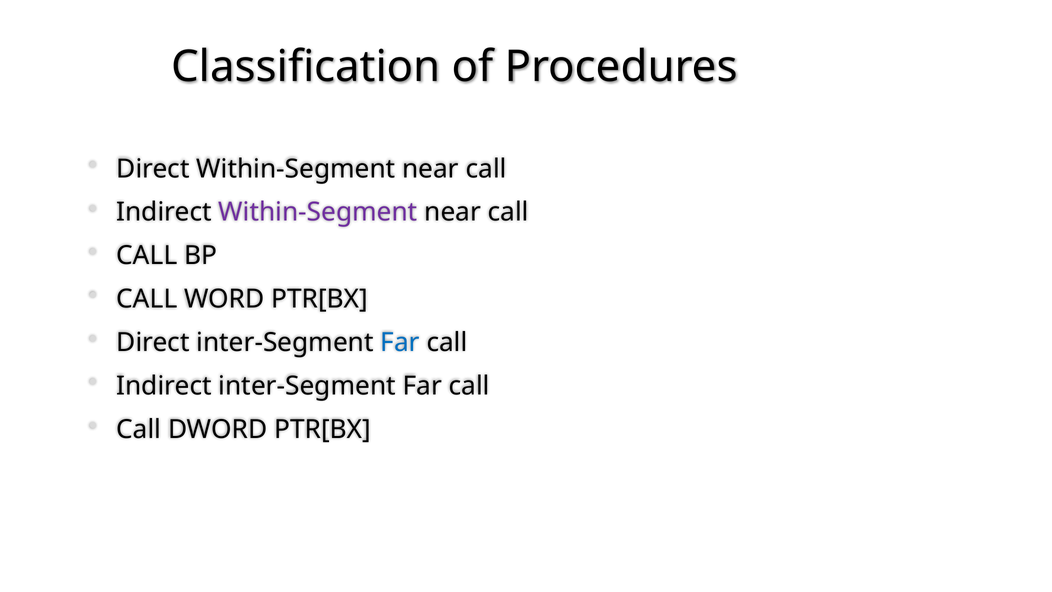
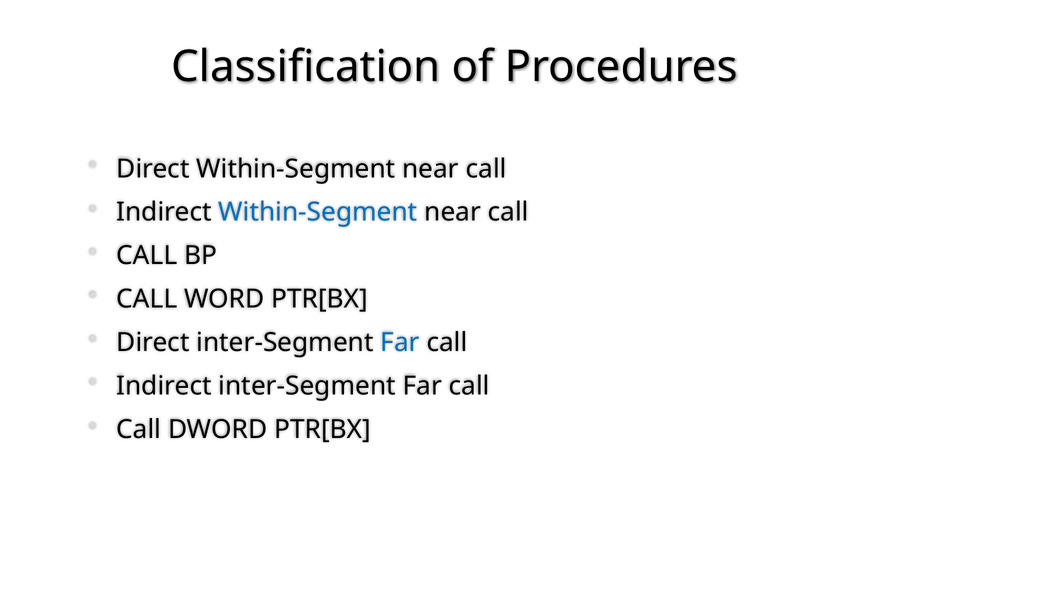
Within-Segment colour: purple -> blue (318, 212)
